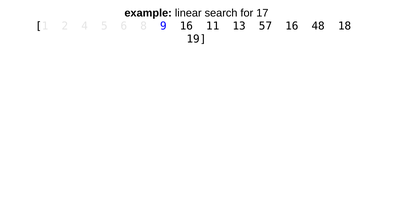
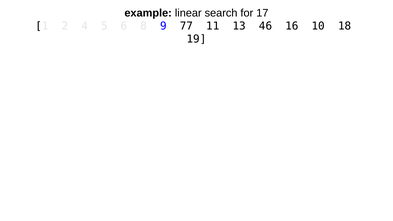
9 16: 16 -> 77 (186, 26)
57: 57 -> 46 (265, 26)
48: 48 -> 10 (318, 26)
